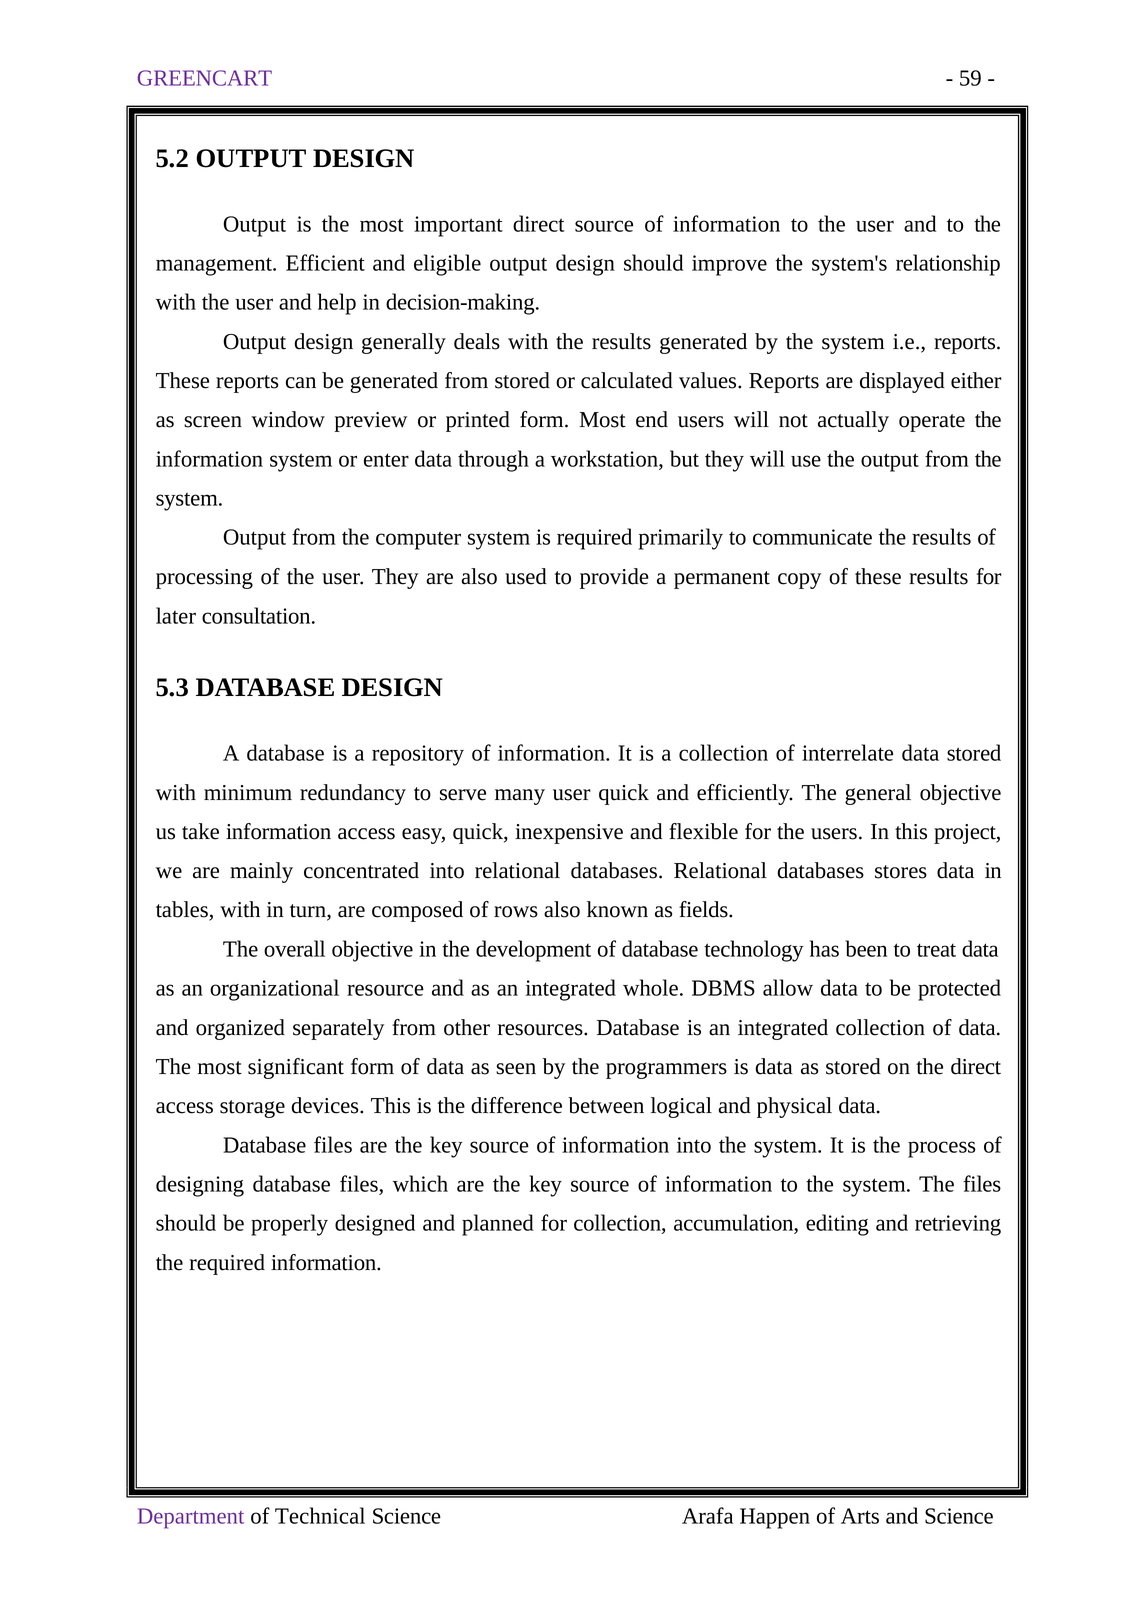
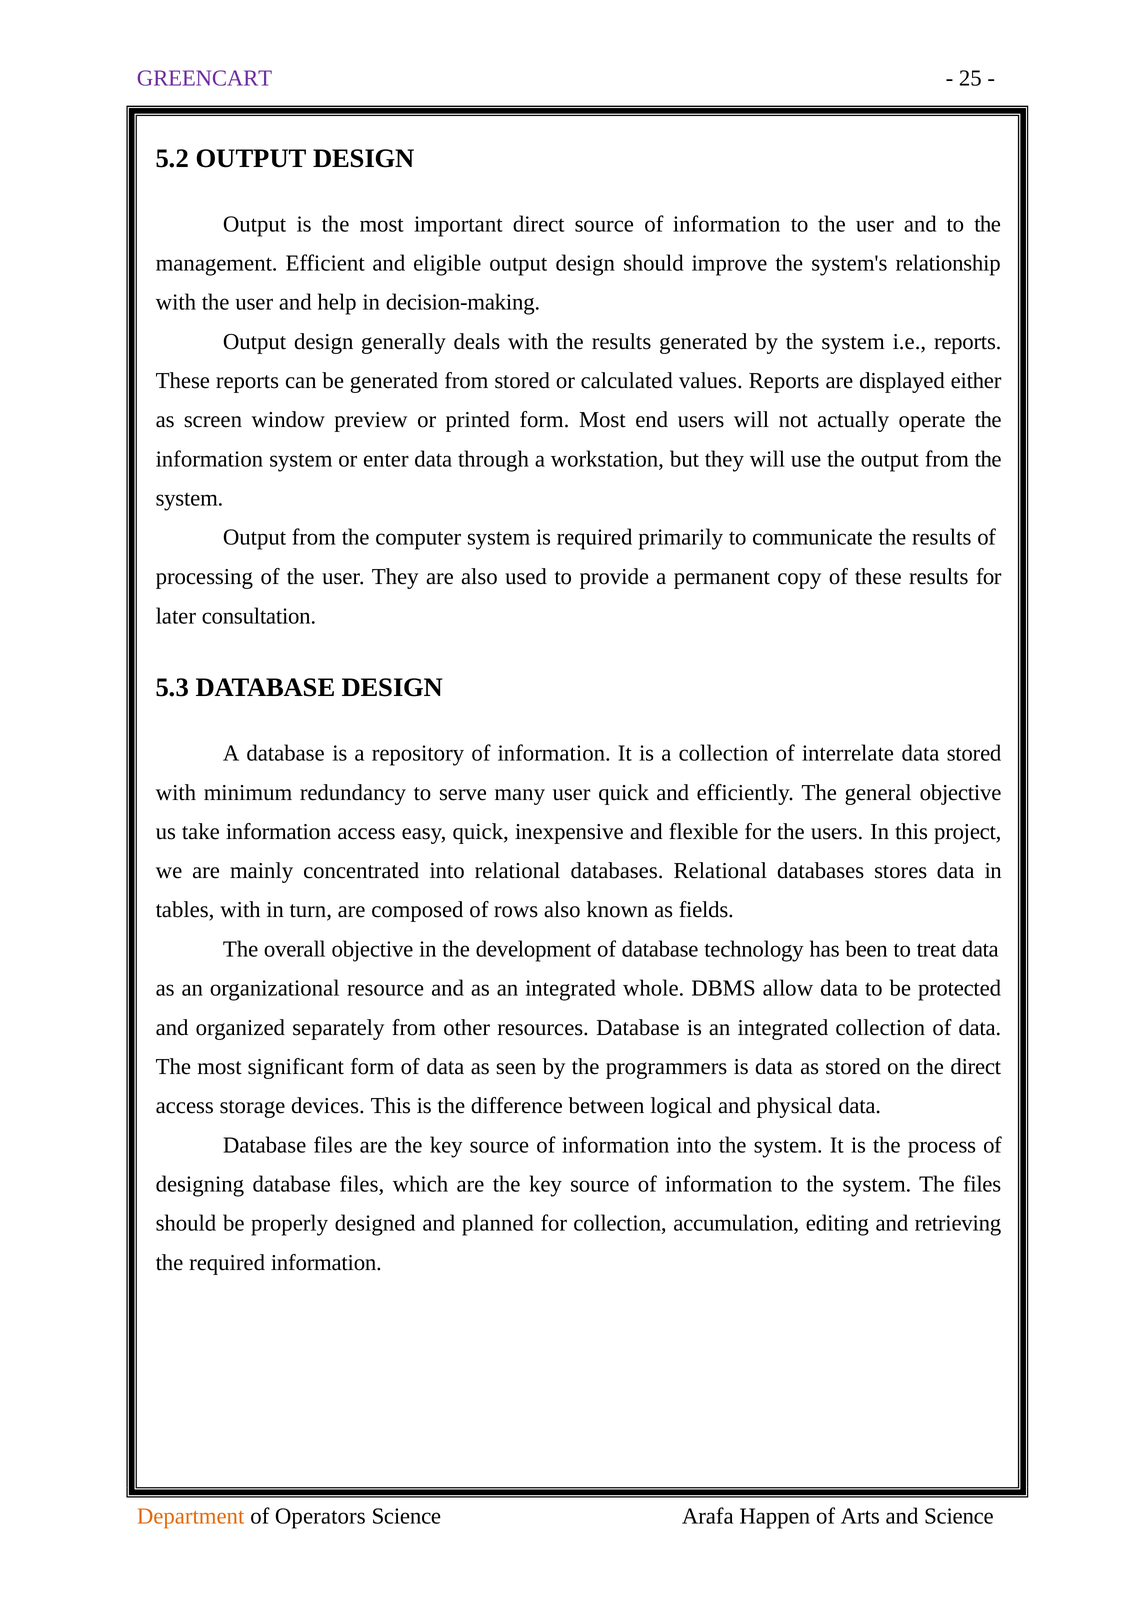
59: 59 -> 25 (970, 78)
Department colour: purple -> orange (191, 1516)
Technical: Technical -> Operators (320, 1516)
